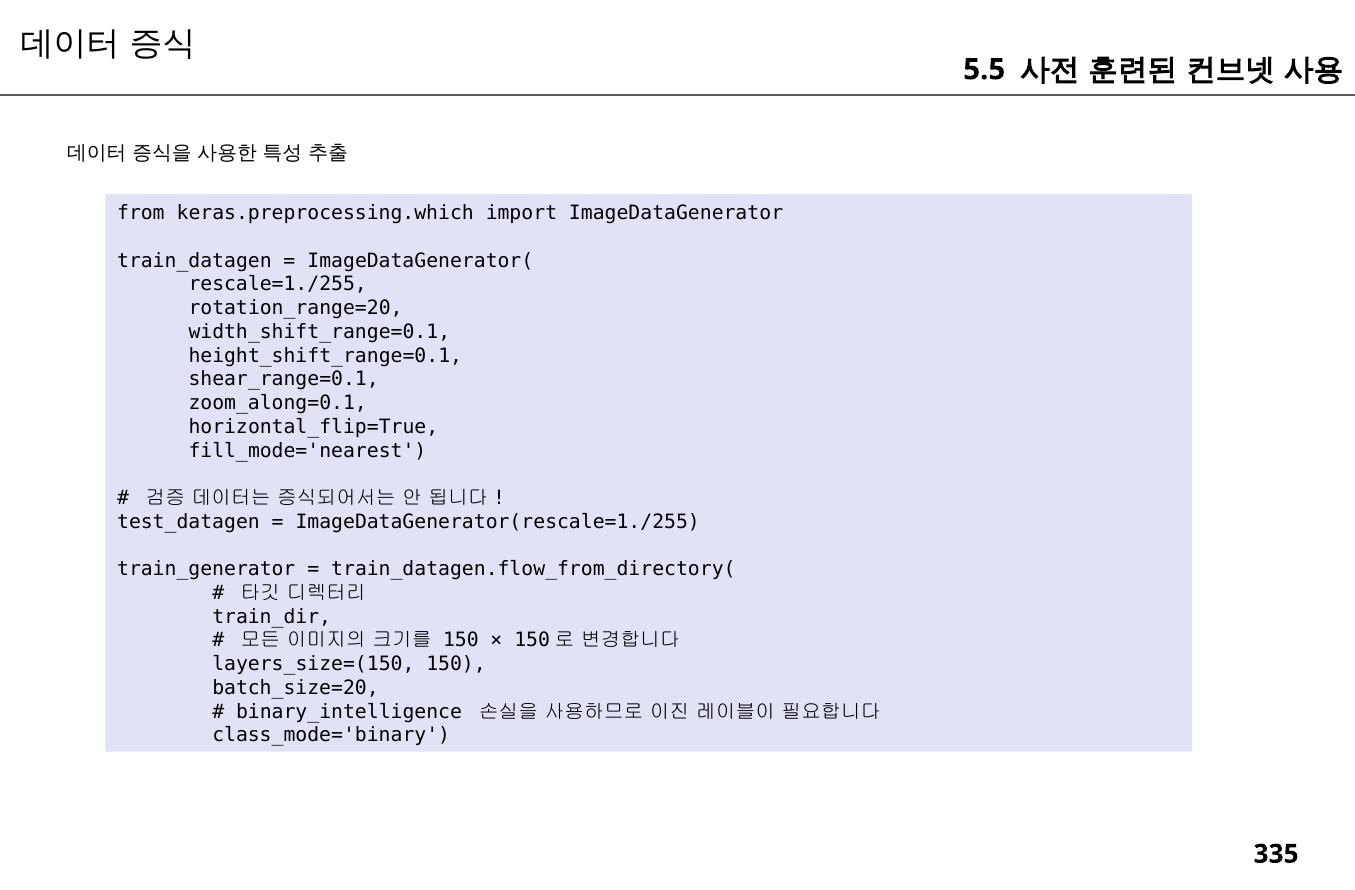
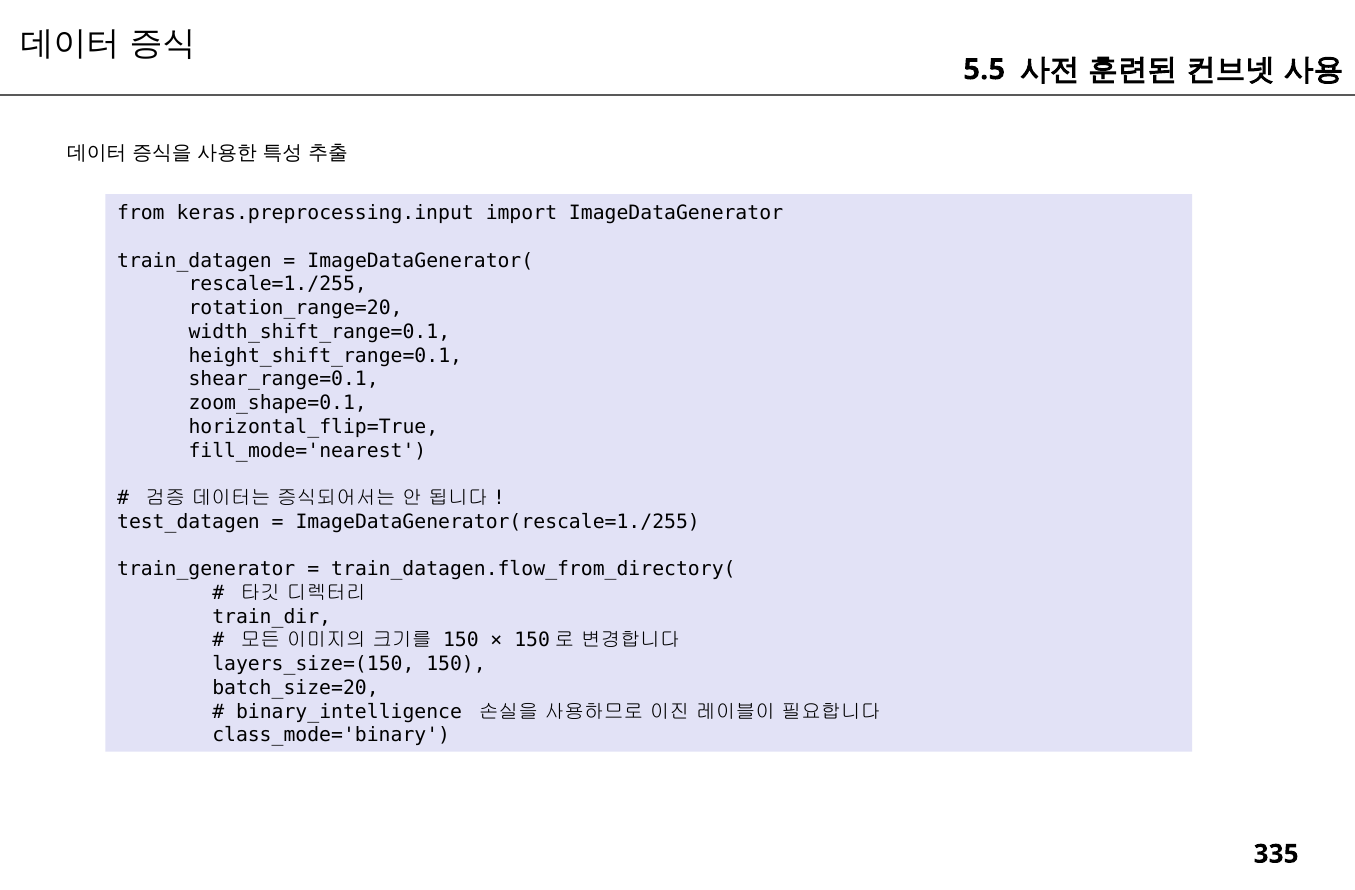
keras.preprocessing.which: keras.preprocessing.which -> keras.preprocessing.input (325, 213)
zoom_along=0.1: zoom_along=0.1 -> zoom_shape=0.1 (278, 403)
